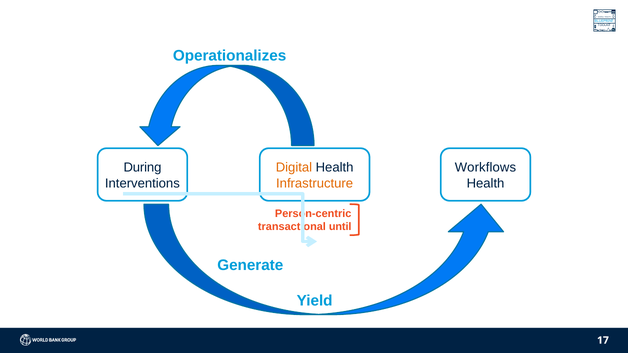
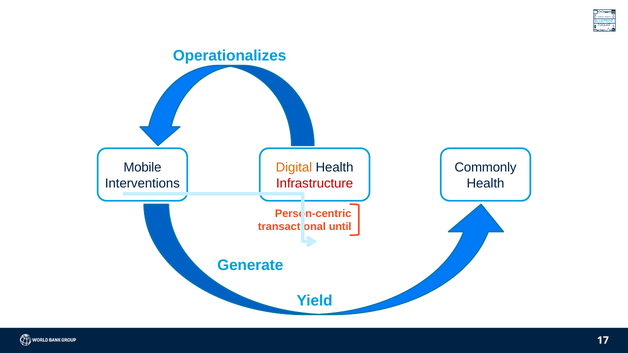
During: During -> Mobile (142, 168)
Workflows: Workflows -> Commonly (486, 168)
Infrastructure colour: orange -> red (315, 183)
